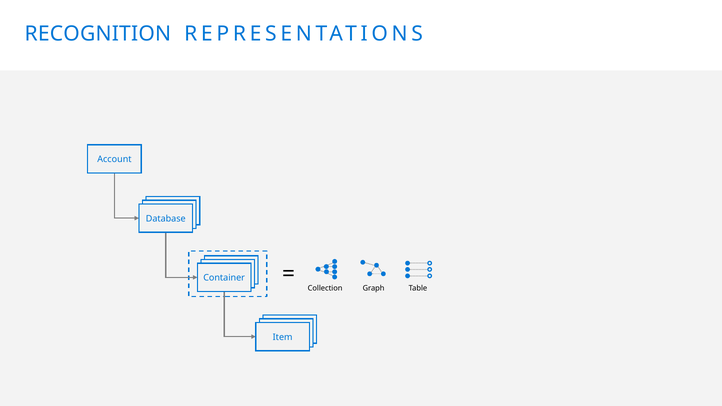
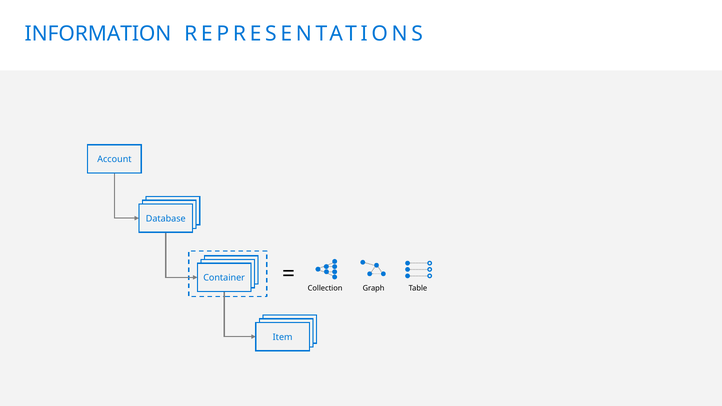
RECOGNITION: RECOGNITION -> INFORMATION (98, 34)
